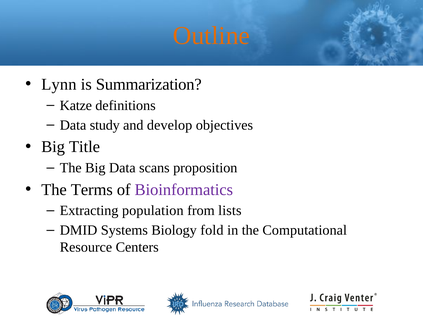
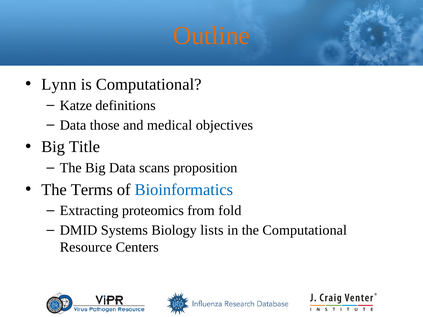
is Summarization: Summarization -> Computational (149, 84)
study: study -> those (105, 125)
develop: develop -> medical (170, 125)
Bioinformatics colour: purple -> blue (184, 190)
population: population -> proteomics (153, 211)
lists: lists -> fold (230, 211)
fold: fold -> lists (212, 230)
